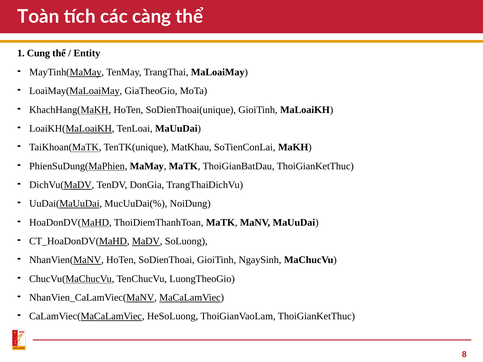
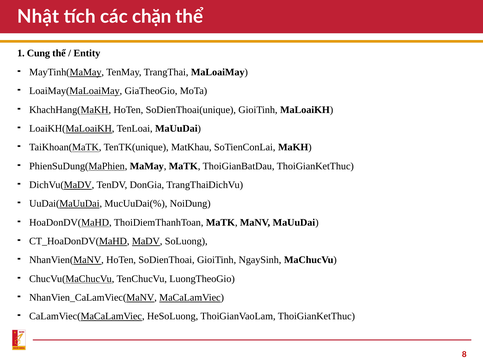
Toàn: Toàn -> Nhật (38, 17)
càng: càng -> chặn (152, 17)
